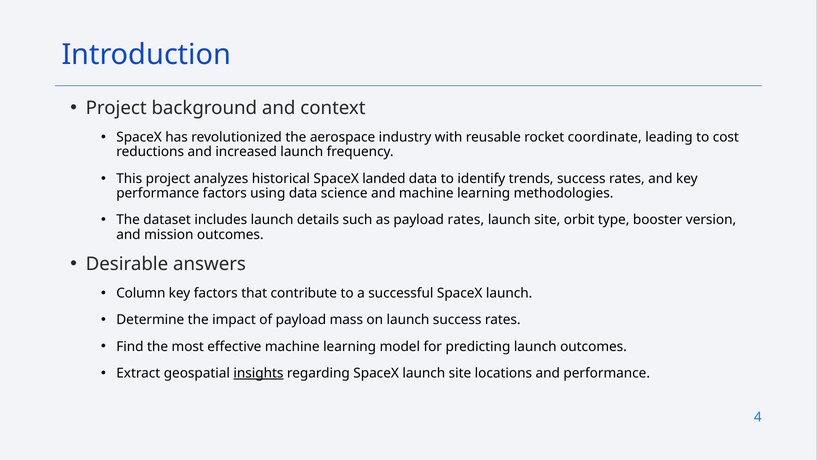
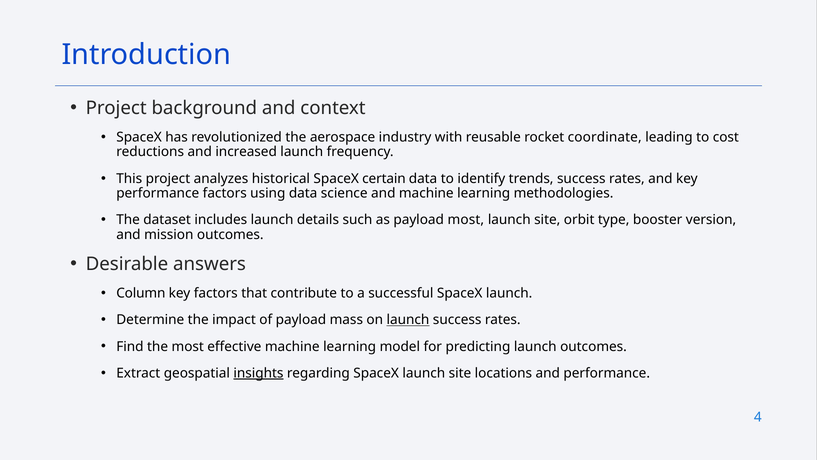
landed: landed -> certain (384, 178)
payload rates: rates -> most (466, 220)
launch underline: none -> present (408, 320)
